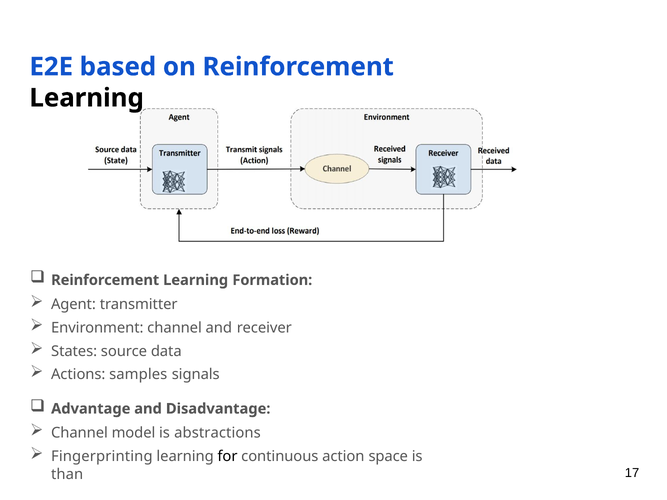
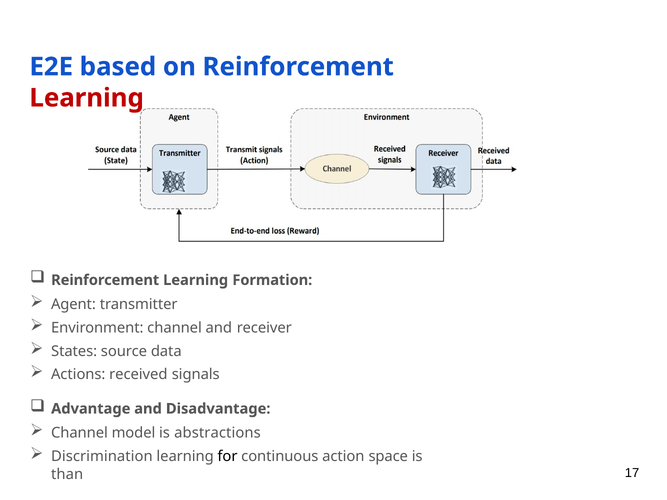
Learning colour: black -> red (87, 98)
samples: samples -> received (138, 375)
Fingerprinting: Fingerprinting -> Discrimination (102, 457)
